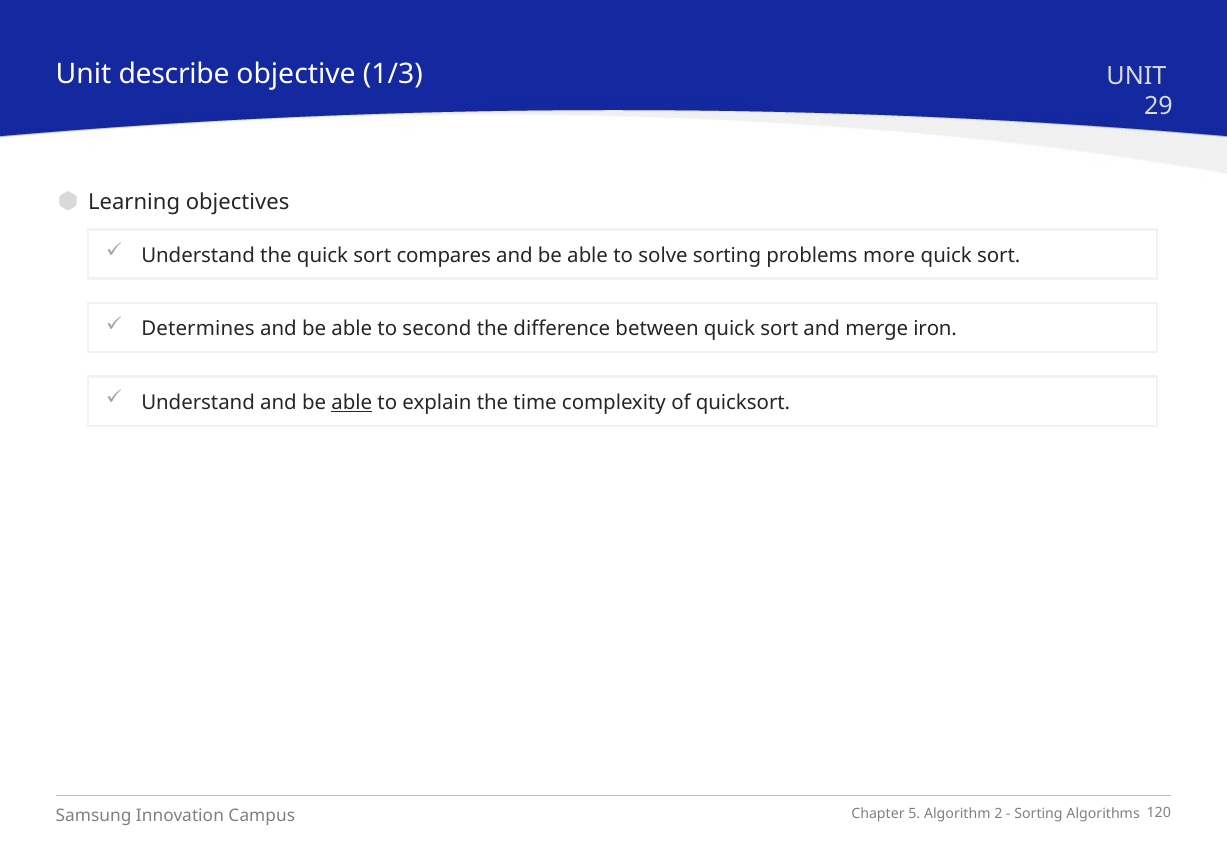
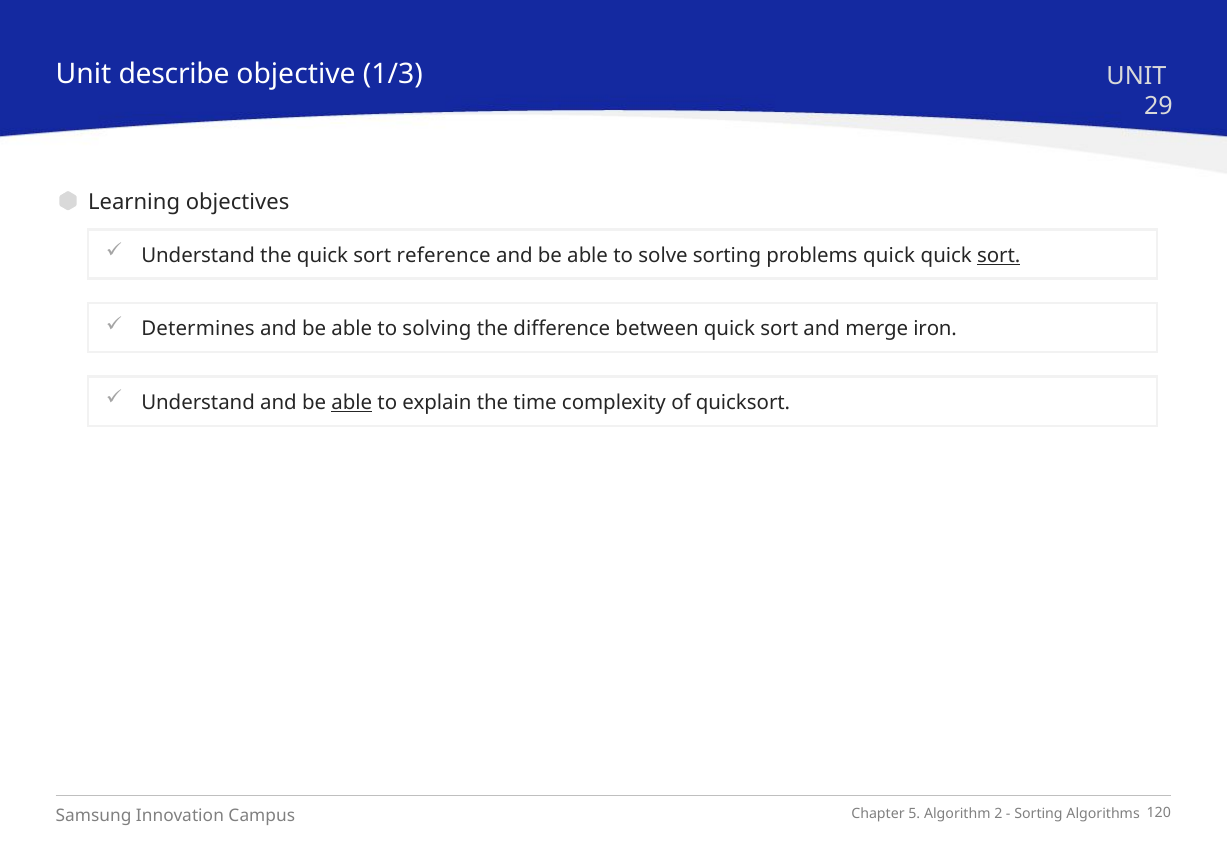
compares: compares -> reference (444, 256)
problems more: more -> quick (889, 256)
sort underline: none -> present (999, 256)
second: second -> solving (437, 329)
